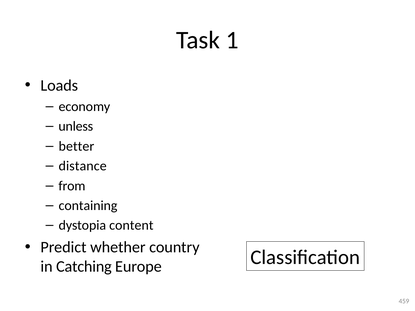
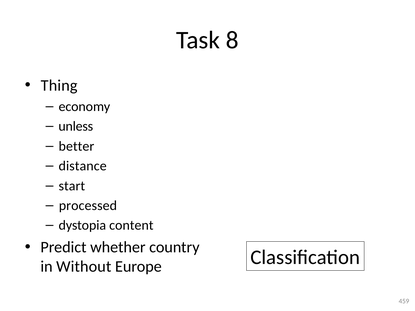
1: 1 -> 8 (232, 40)
Loads: Loads -> Thing (59, 86)
from: from -> start (72, 186)
containing: containing -> processed (88, 206)
Catching: Catching -> Without (84, 267)
